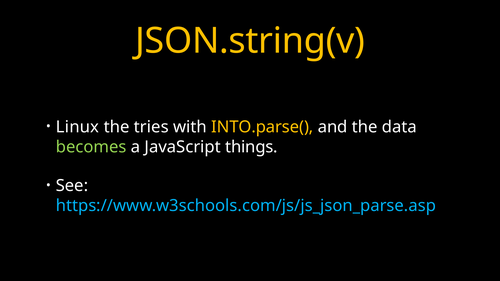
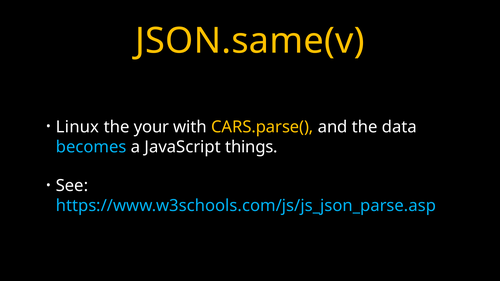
JSON.string(v: JSON.string(v -> JSON.same(v (250, 41)
tries: tries -> your (151, 127)
INTO.parse(: INTO.parse( -> CARS.parse( (262, 127)
becomes colour: light green -> light blue (91, 147)
